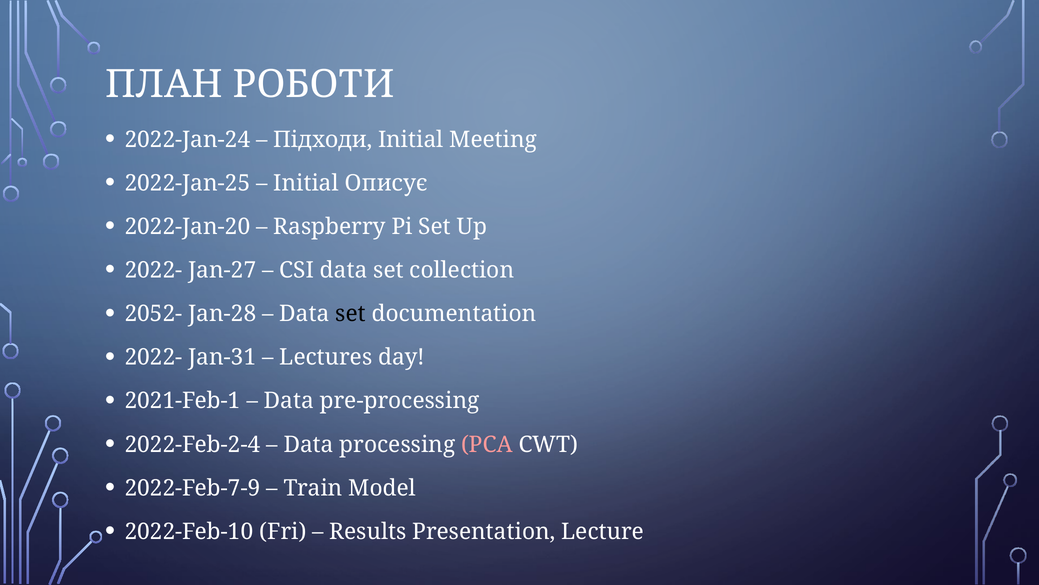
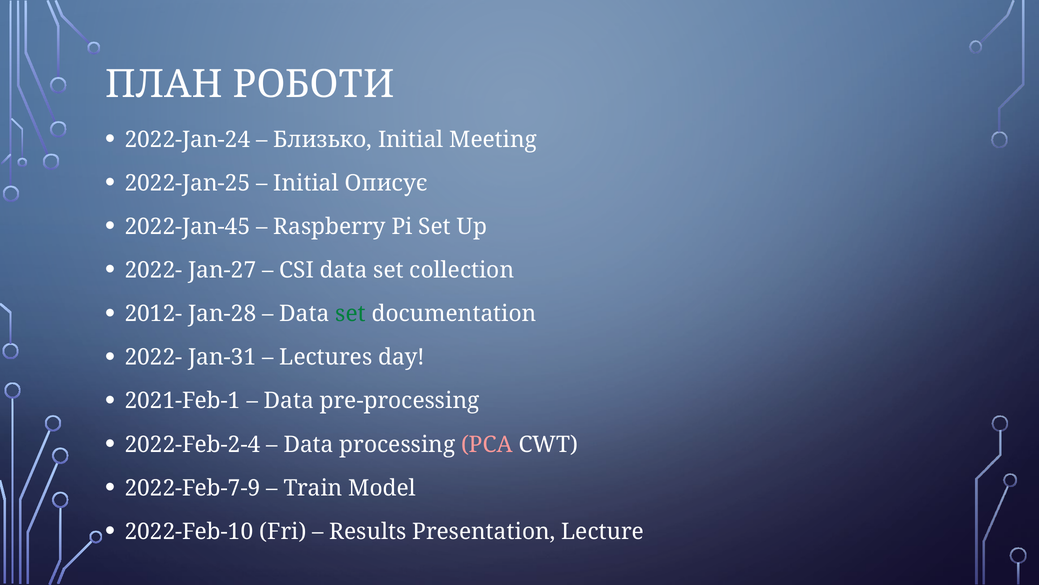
Підходи: Підходи -> Близько (323, 139)
2022-Jan-20: 2022-Jan-20 -> 2022-Jan-45 (187, 226)
2052-: 2052- -> 2012- (153, 314)
set colour: black -> green (351, 314)
